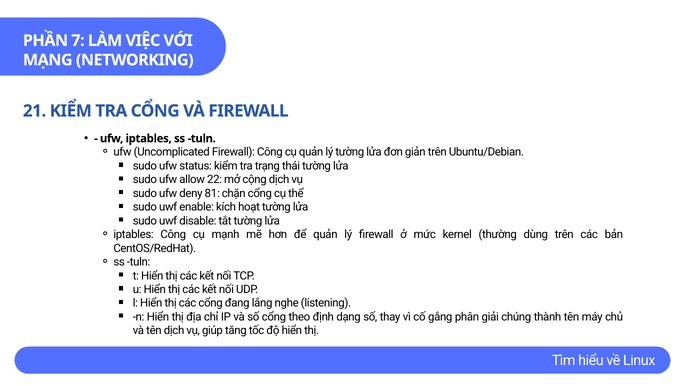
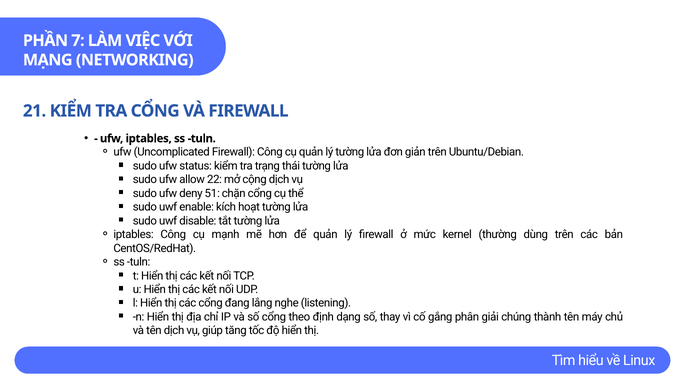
81: 81 -> 51 (212, 193)
